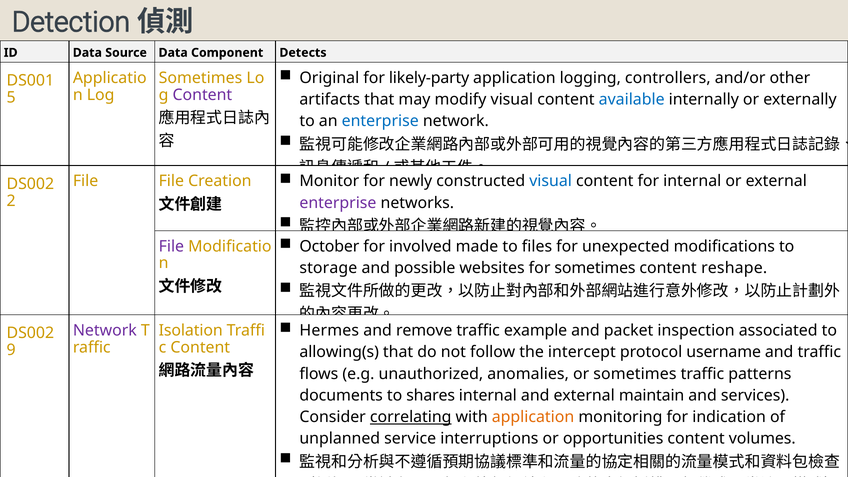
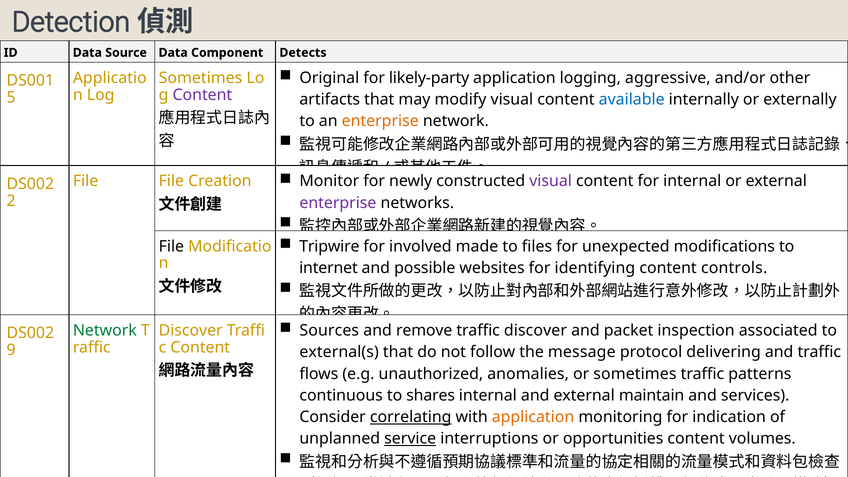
controllers: controllers -> aggressive (668, 78)
enterprise colour: blue -> orange (380, 121)
visual colour: blue -> purple (551, 181)
October: October -> Tripwire (329, 246)
File colour: purple -> black (171, 246)
storage: storage -> internet (328, 268)
for sometimes: sometimes -> identifying (595, 268)
reshape: reshape -> controls (734, 268)
Hermes: Hermes -> Sources (329, 331)
traffic example: example -> discover (535, 331)
Network colour: purple -> green (105, 331)
Isolation: Isolation -> Discover (191, 331)
allowing(s: allowing(s -> external(s (339, 352)
intercept: intercept -> message (582, 352)
username: username -> delivering (724, 352)
documents: documents -> continuous (341, 395)
service underline: none -> present (410, 439)
